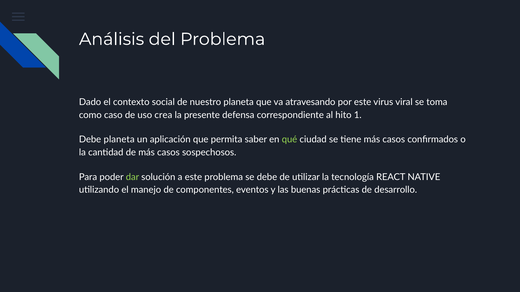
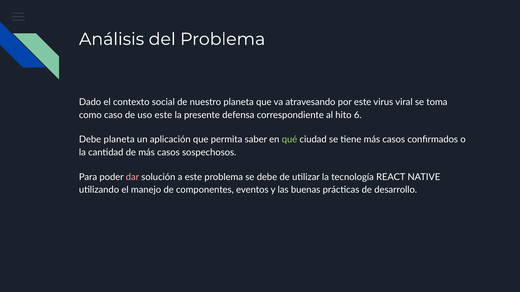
uso crea: crea -> este (163, 115)
1: 1 -> 6 (358, 115)
dar colour: light green -> pink (132, 177)
